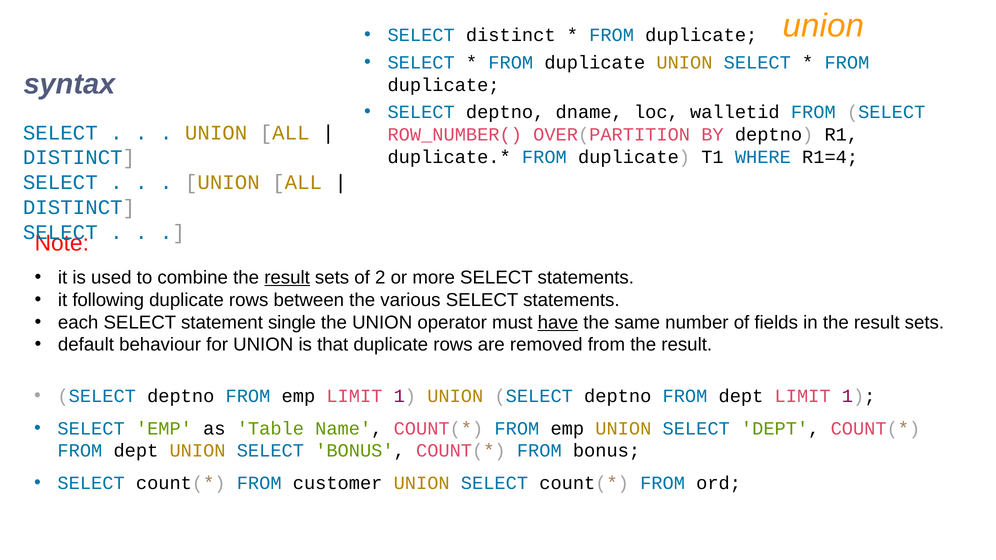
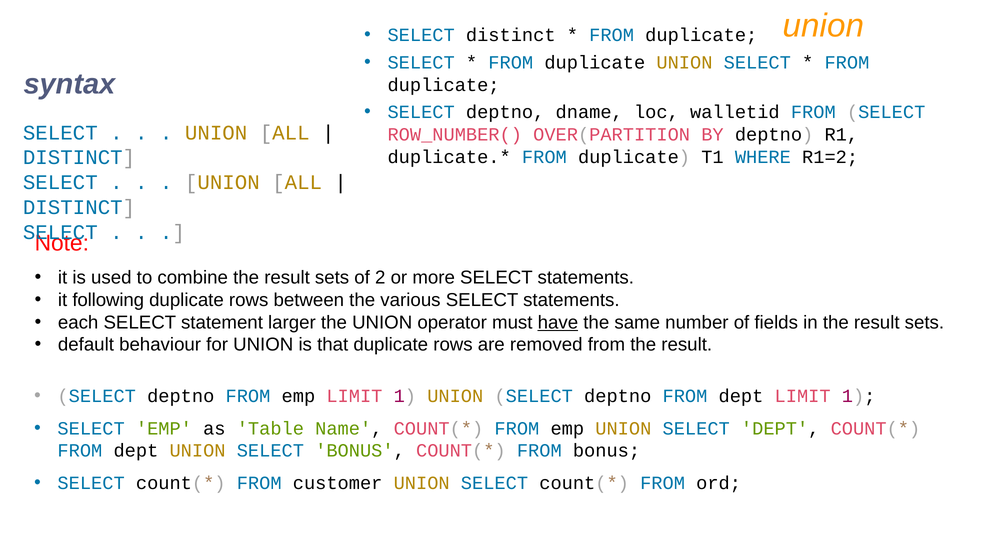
R1=4: R1=4 -> R1=2 (830, 157)
result underline: present -> none (287, 278)
single: single -> larger (292, 323)
